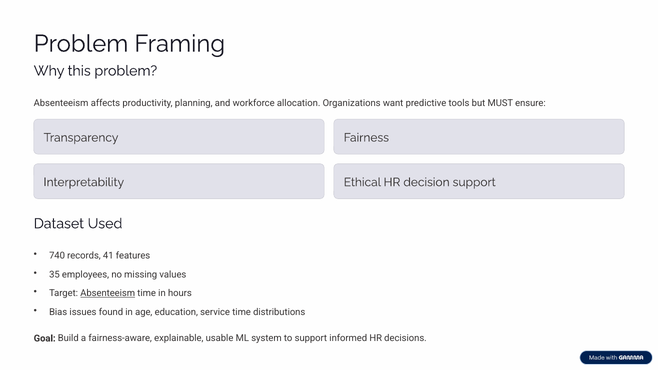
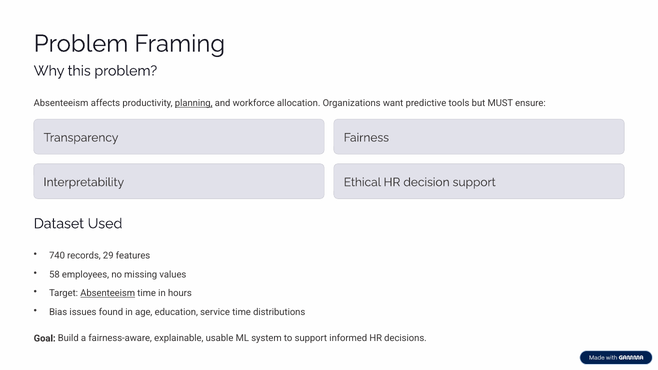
planning underline: none -> present (194, 103)
41: 41 -> 29 (108, 256)
35: 35 -> 58 (54, 275)
